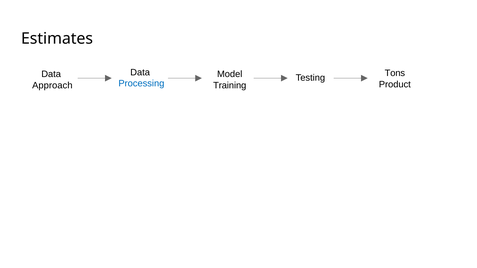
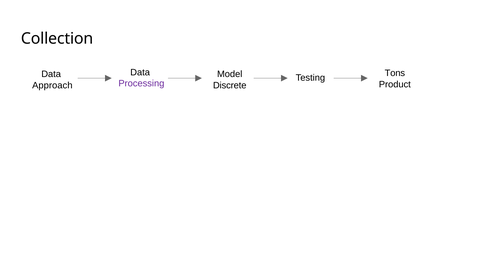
Estimates: Estimates -> Collection (57, 39)
Processing colour: blue -> purple (141, 84)
Training: Training -> Discrete (230, 85)
